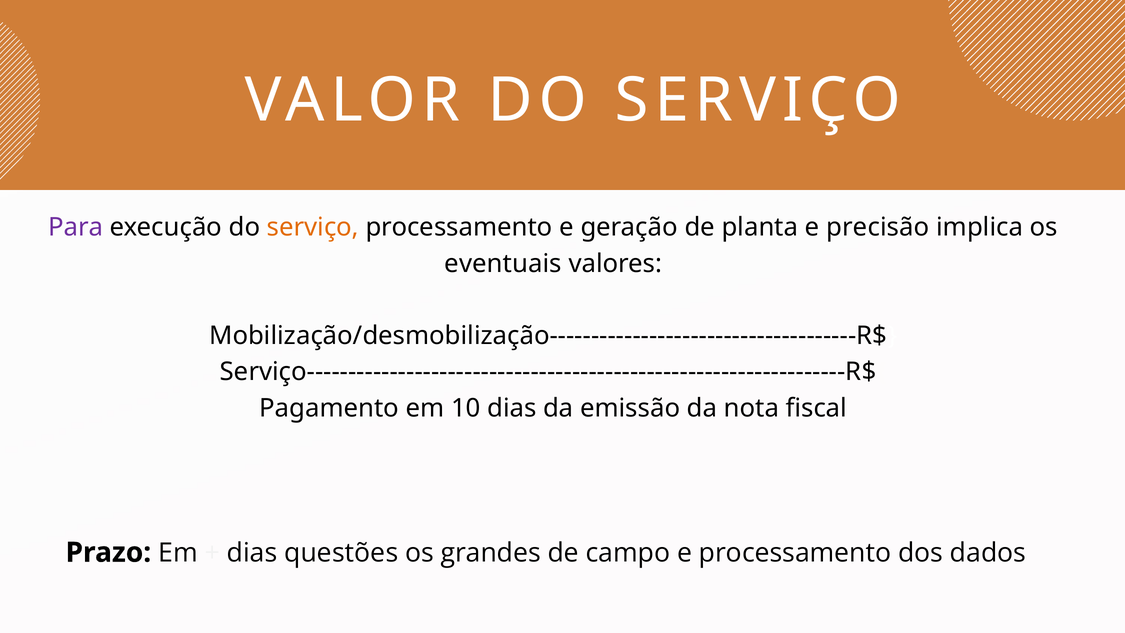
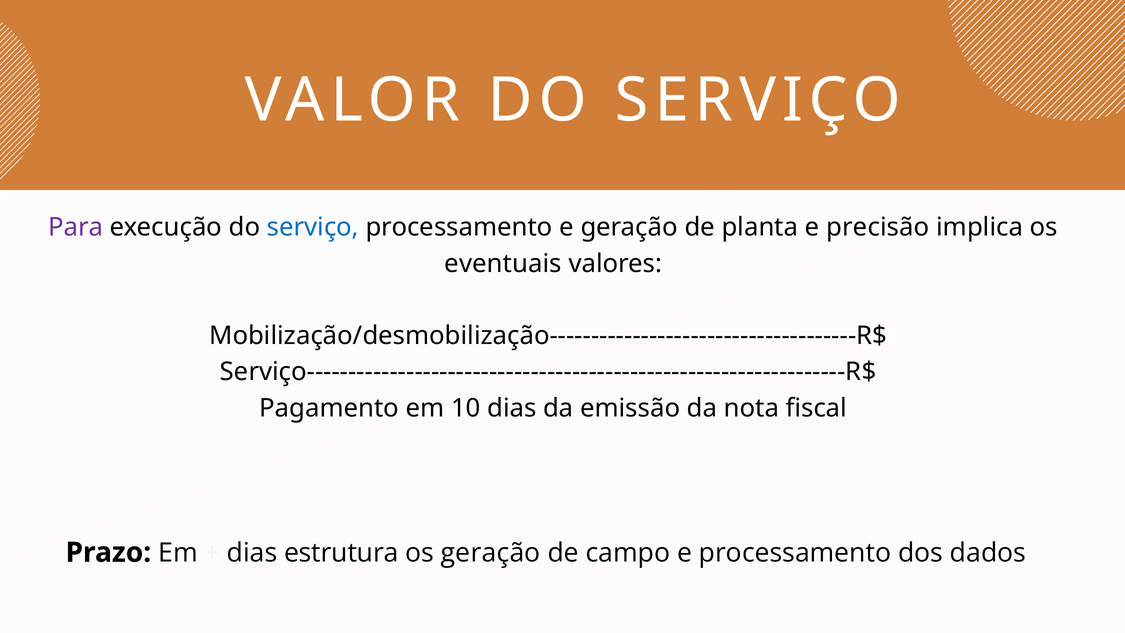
serviço colour: orange -> blue (313, 227)
questões: questões -> estrutura (341, 553)
os grandes: grandes -> geração (491, 553)
